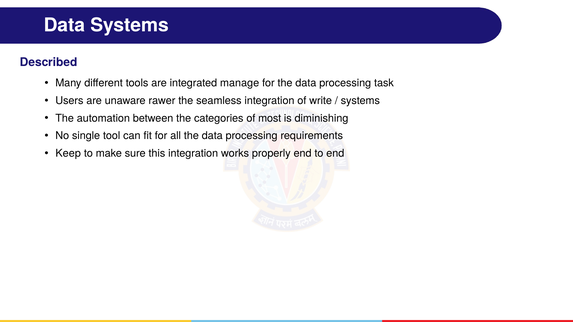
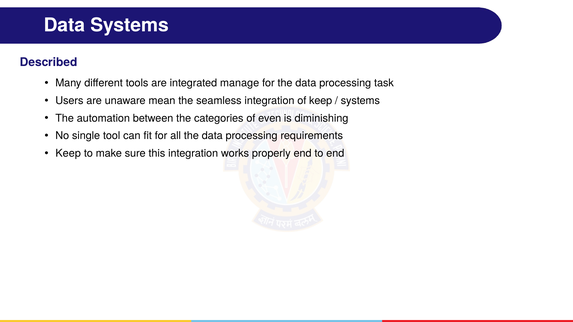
rawer: rawer -> mean (162, 101)
of write: write -> keep (321, 101)
most: most -> even (270, 118)
